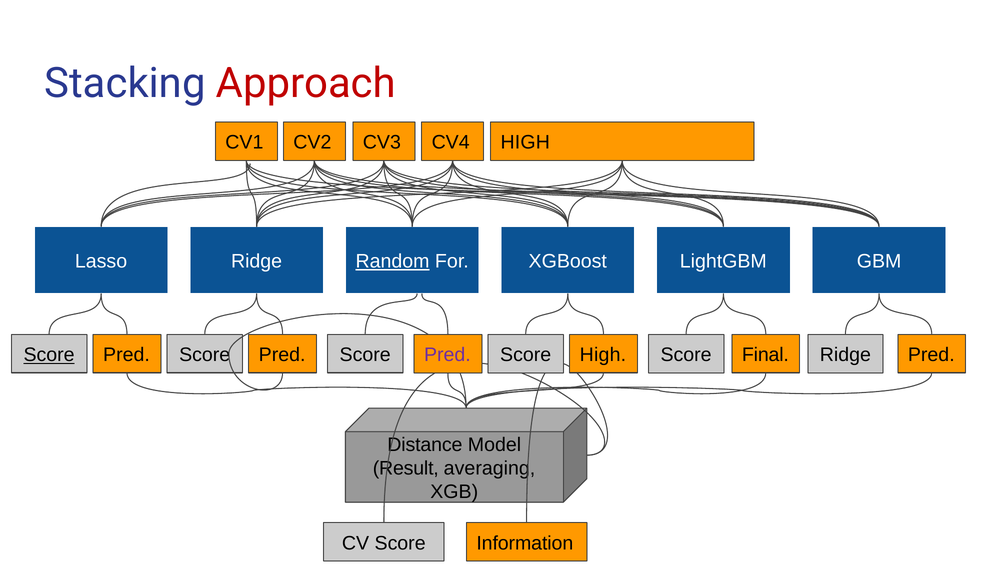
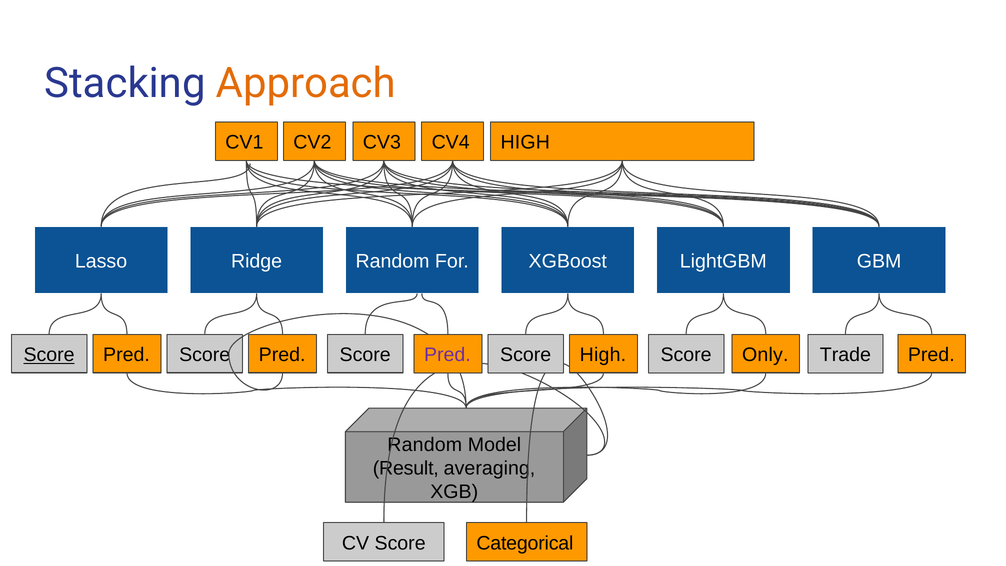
Approach colour: red -> orange (306, 83)
Random underline: present -> none (393, 261)
Final: Final -> Only (765, 355)
Ridge: Ridge -> Trade (845, 355)
Distance: Distance -> Random (425, 445)
Information: Information -> Categorical (525, 543)
